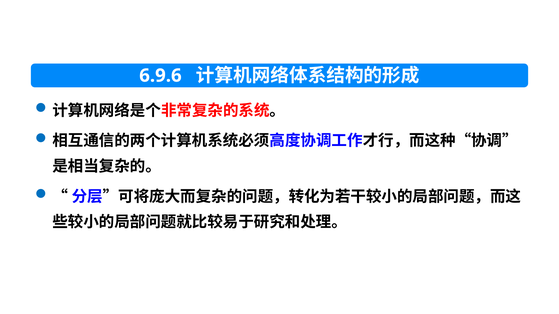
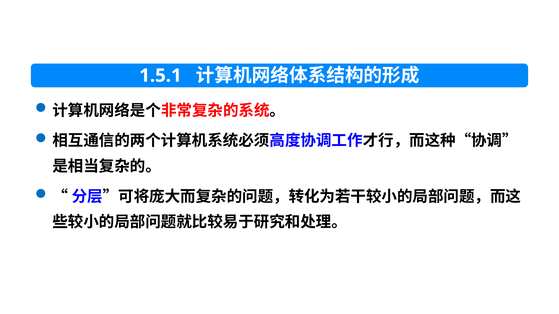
6.9.6: 6.9.6 -> 1.5.1 (160, 76)
